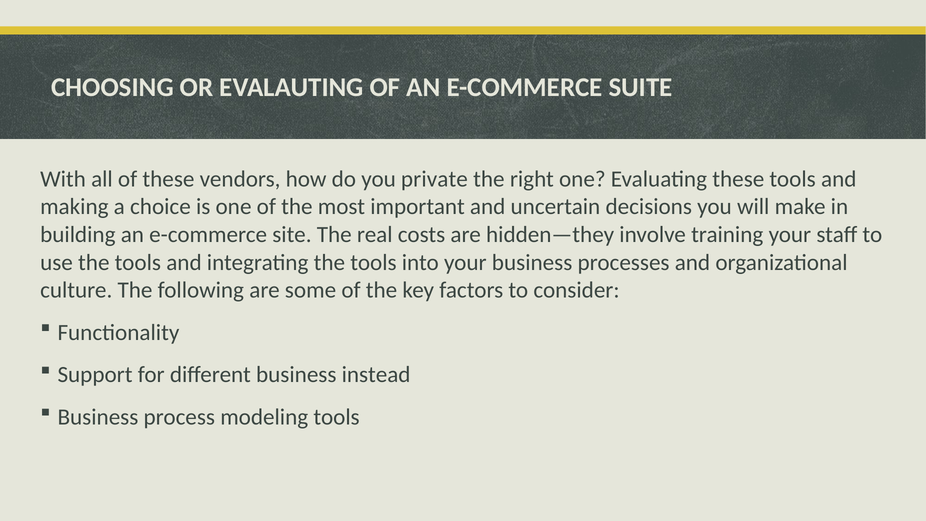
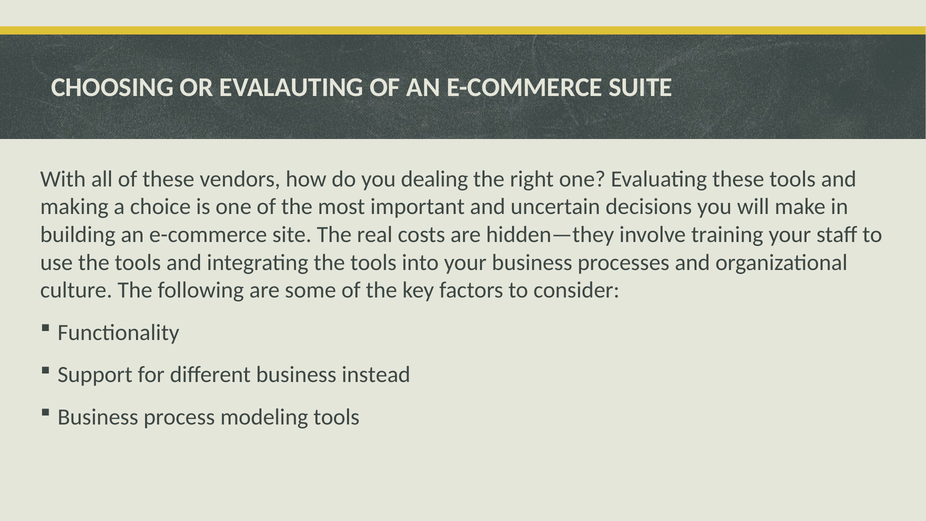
private: private -> dealing (435, 179)
